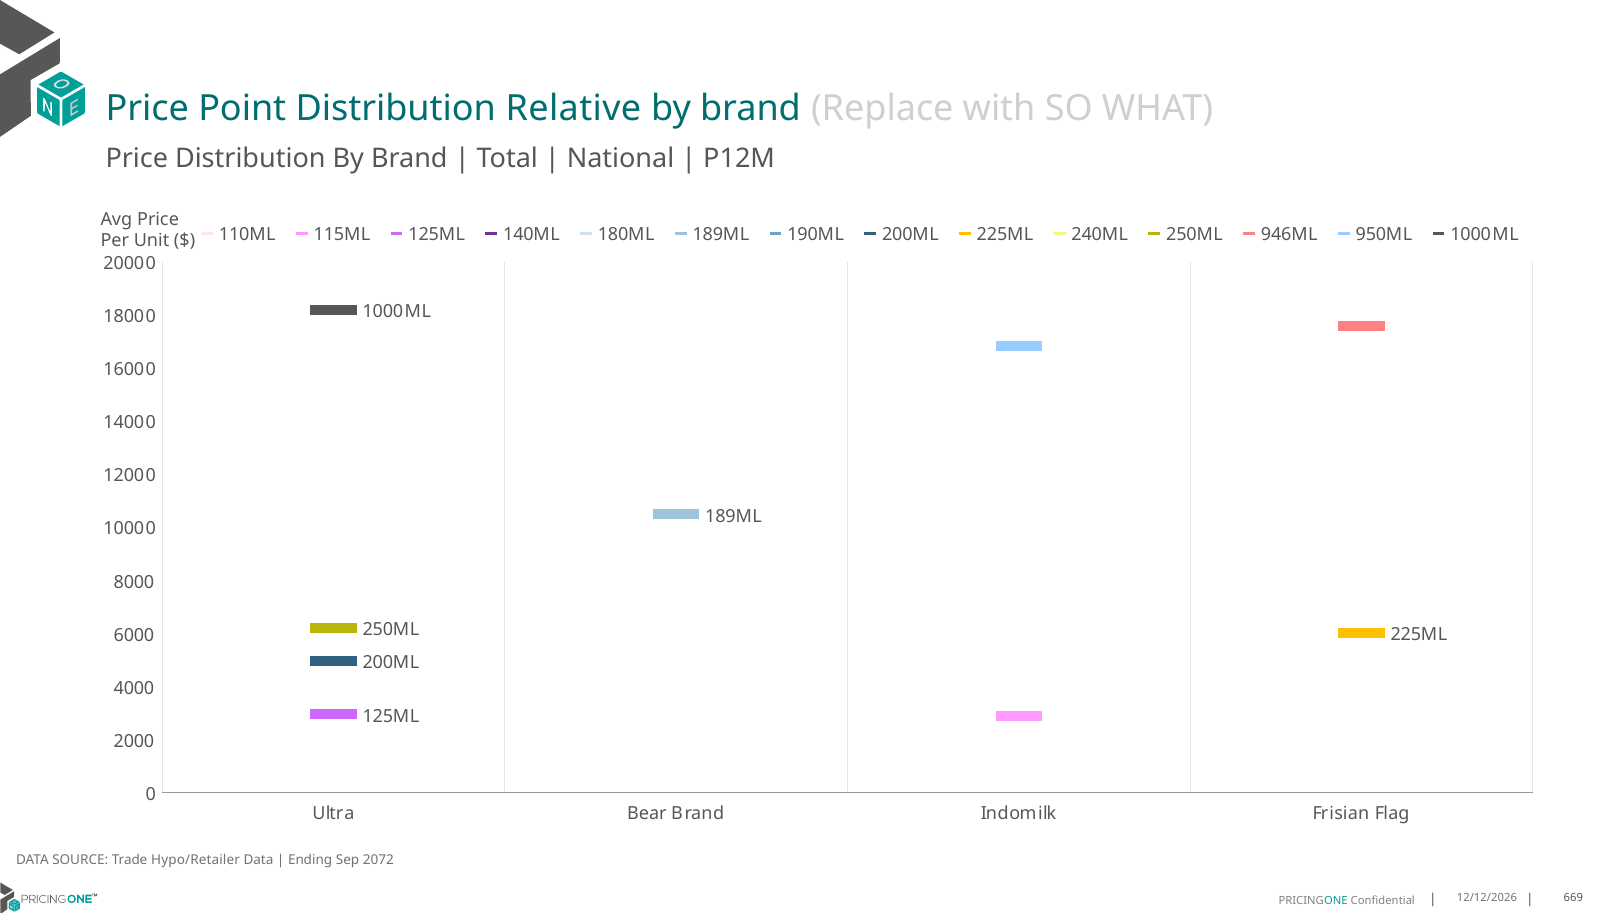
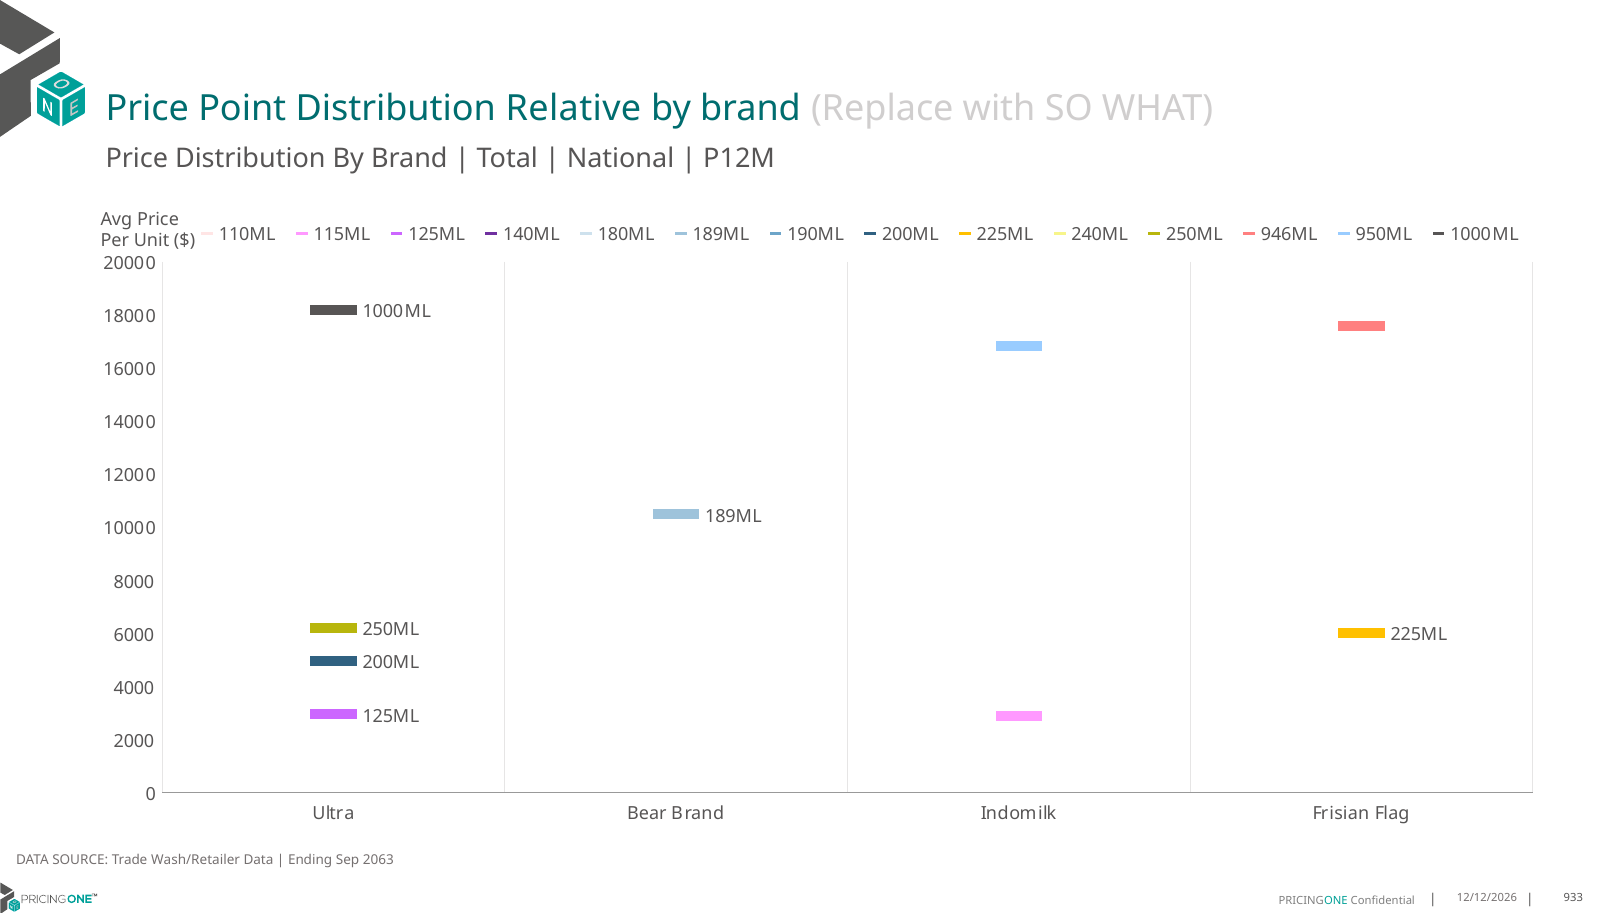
Hypo/Retailer: Hypo/Retailer -> Wash/Retailer (196, 860)
2072: 2072 -> 2063 (378, 860)
669: 669 -> 933 (1573, 898)
